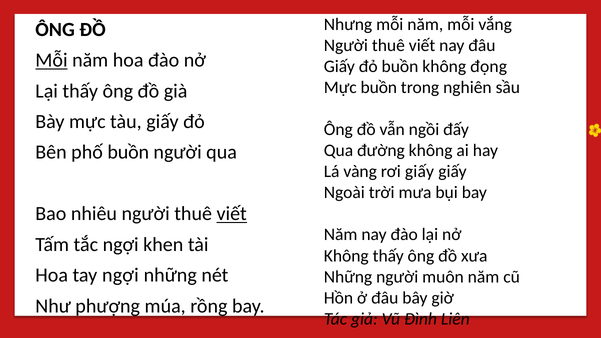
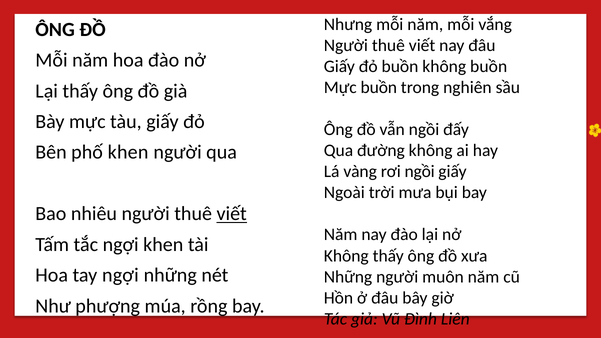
Mỗi underline: present -> none (51, 60)
không đọng: đọng -> buồn (489, 66)
phố buồn: buồn -> khen (128, 152)
rơi giấy: giấy -> ngồi (420, 172)
